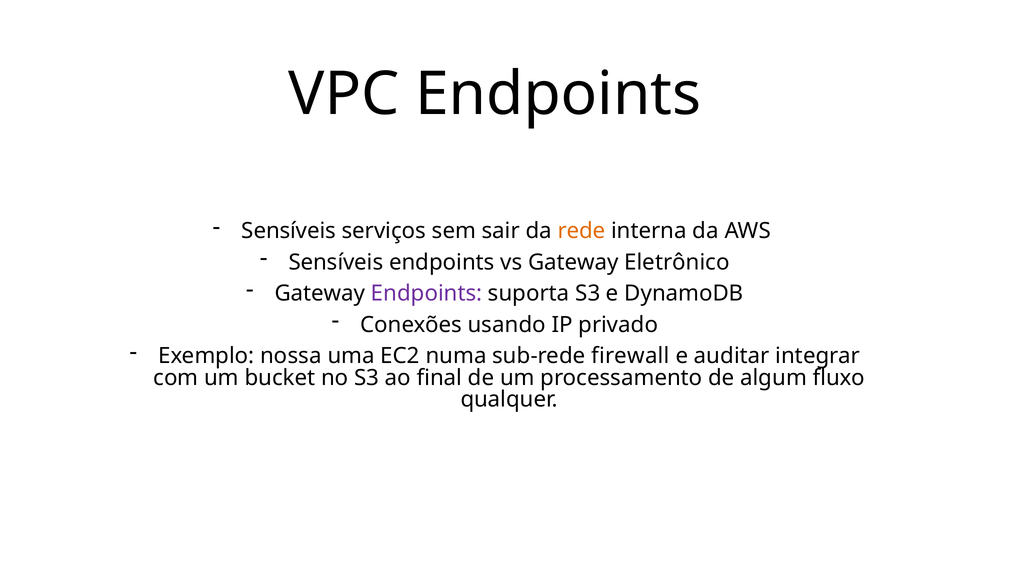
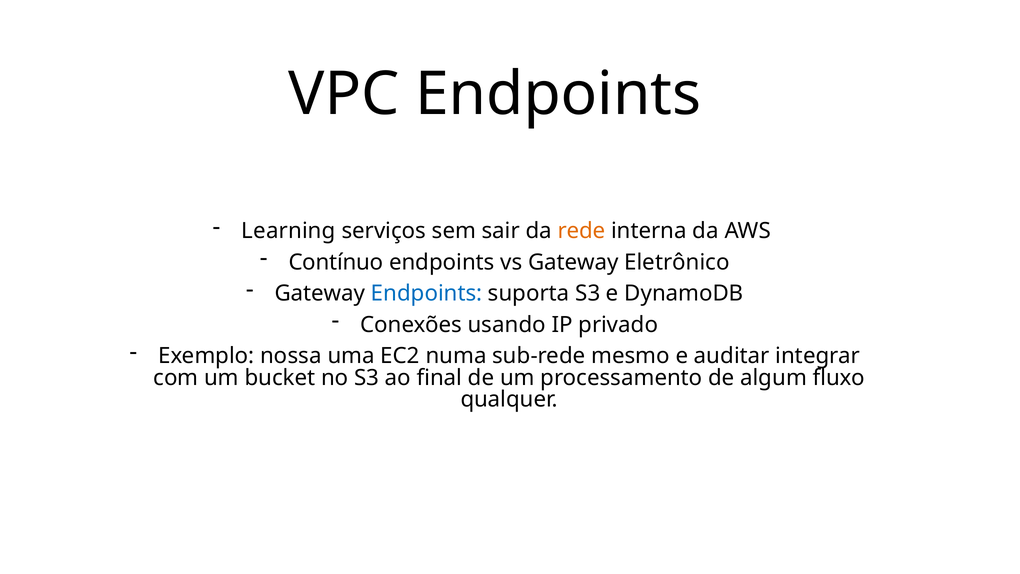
Sensíveis: Sensíveis -> Learning (289, 231)
Sensíveis: Sensíveis -> Contínuo (336, 262)
Endpoints colour: purple -> blue (427, 293)
firewall: firewall -> mesmo (630, 356)
